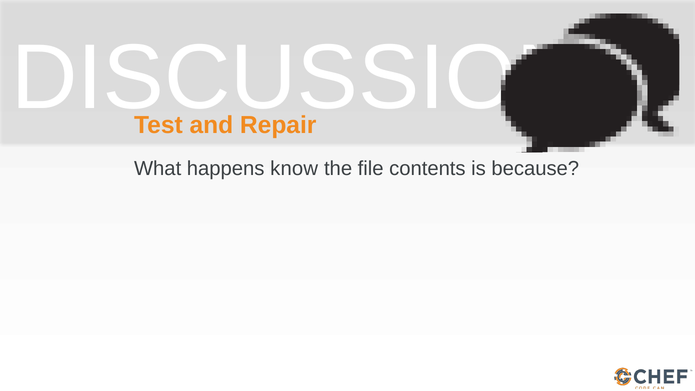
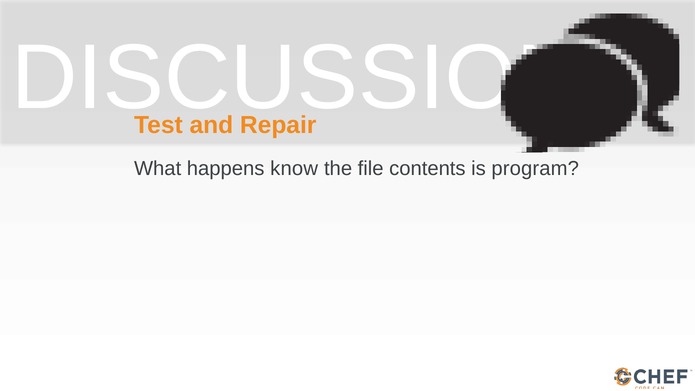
because: because -> program (535, 169)
